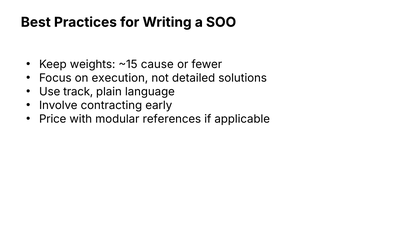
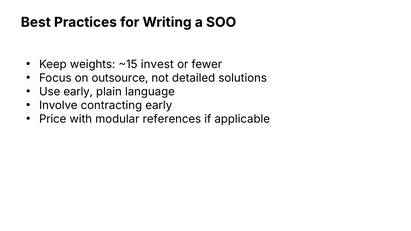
cause: cause -> invest (157, 64)
execution: execution -> outsource (120, 78)
Use track: track -> early (78, 92)
